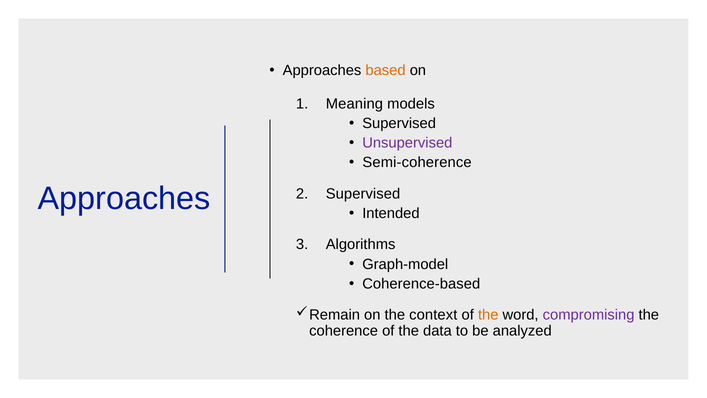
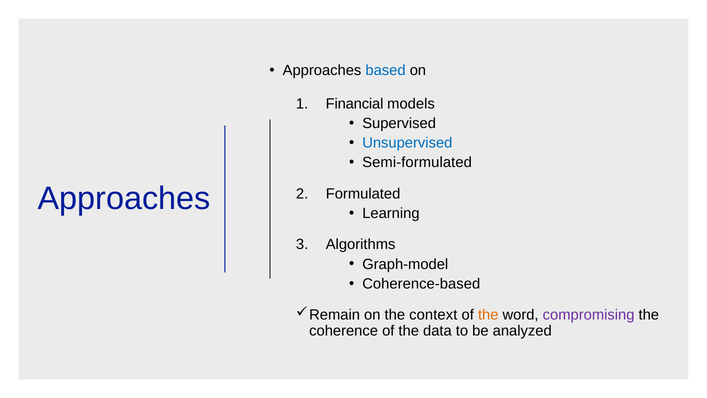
based colour: orange -> blue (386, 70)
Meaning: Meaning -> Financial (355, 104)
Unsupervised colour: purple -> blue (407, 143)
Semi-coherence: Semi-coherence -> Semi-formulated (417, 162)
Supervised: Supervised -> Formulated (363, 194)
Intended: Intended -> Learning (391, 213)
